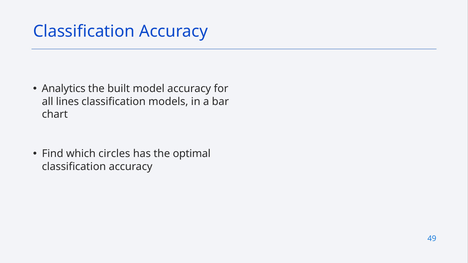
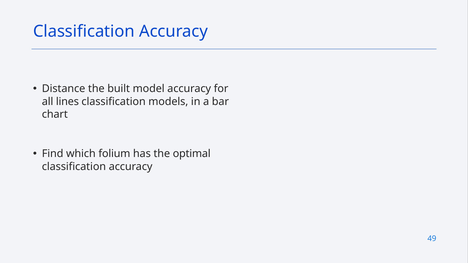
Analytics: Analytics -> Distance (64, 89)
circles: circles -> folium (114, 154)
